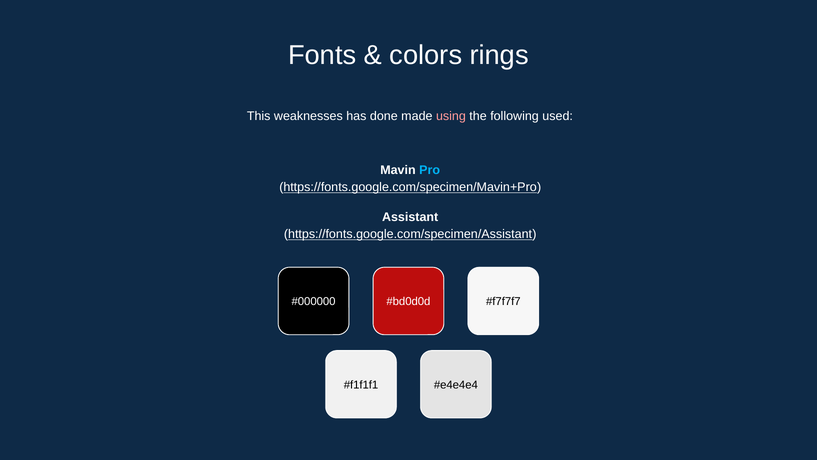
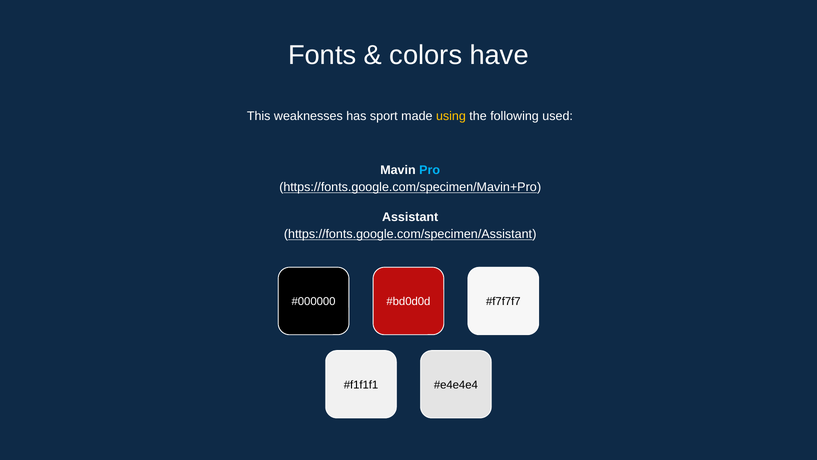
rings: rings -> have (499, 55)
done: done -> sport (384, 116)
using colour: pink -> yellow (451, 116)
